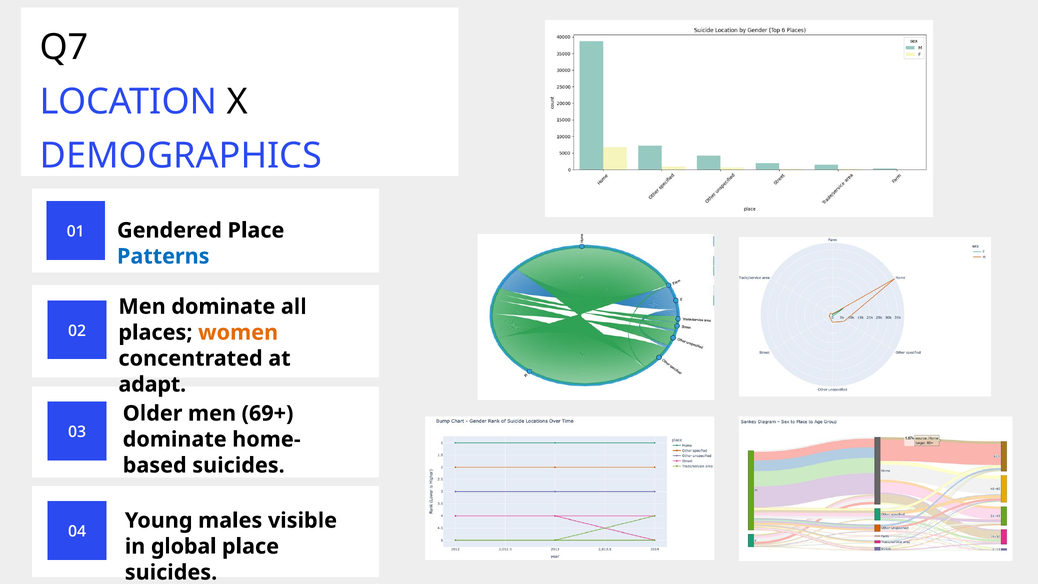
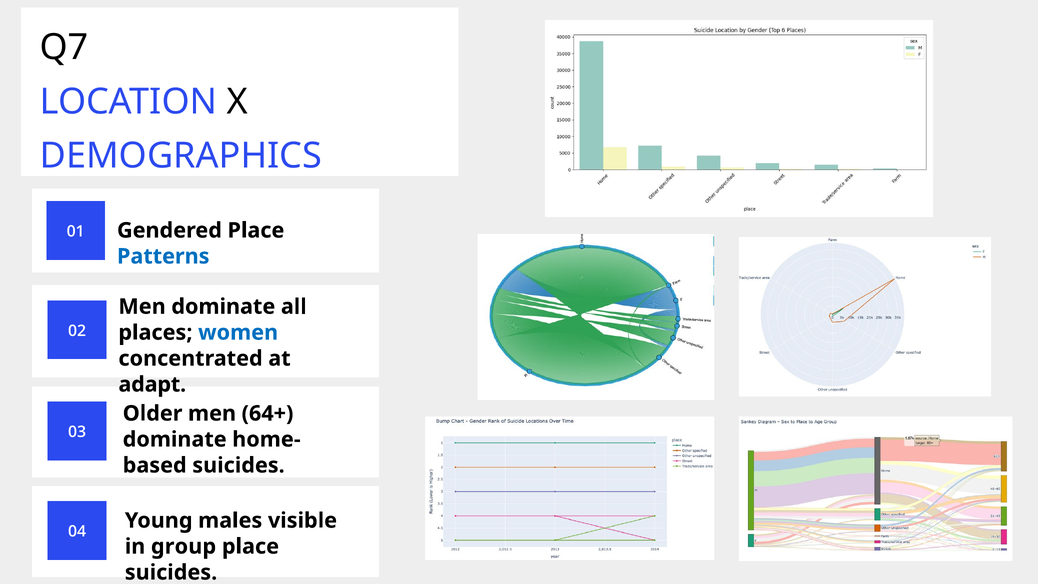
women colour: orange -> blue (238, 333)
69+: 69+ -> 64+ (268, 413)
global: global -> group (184, 546)
